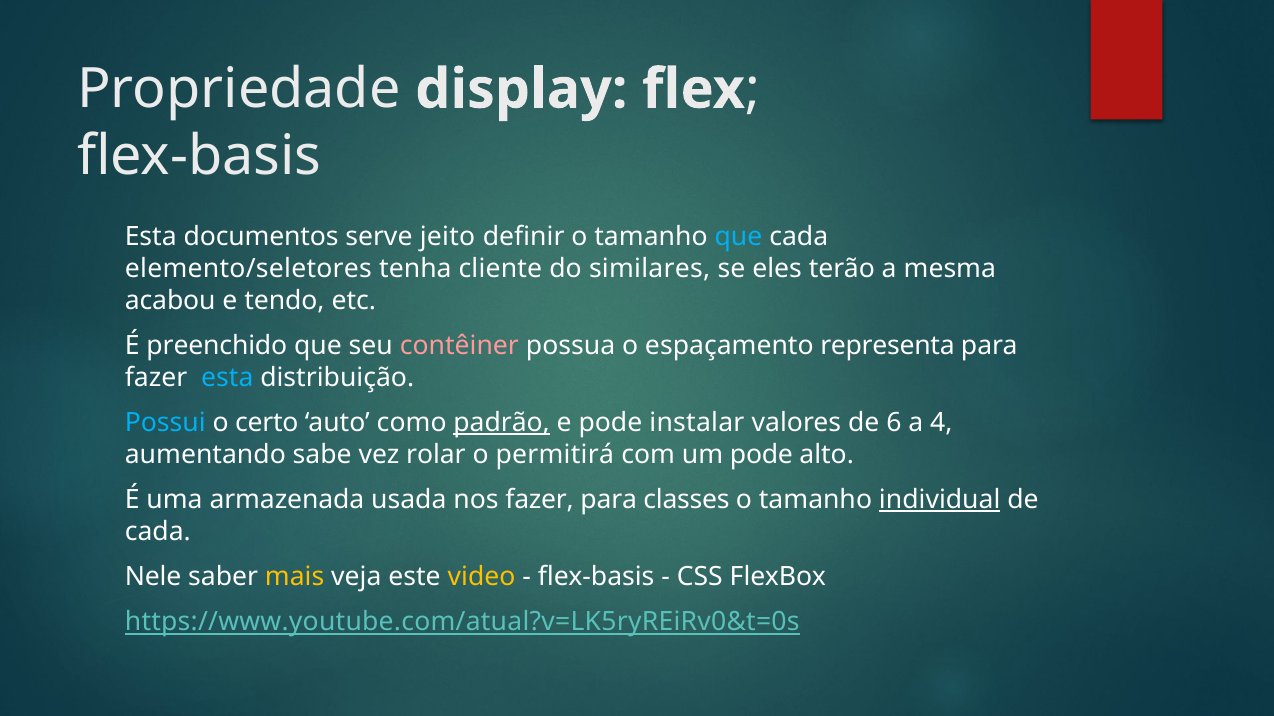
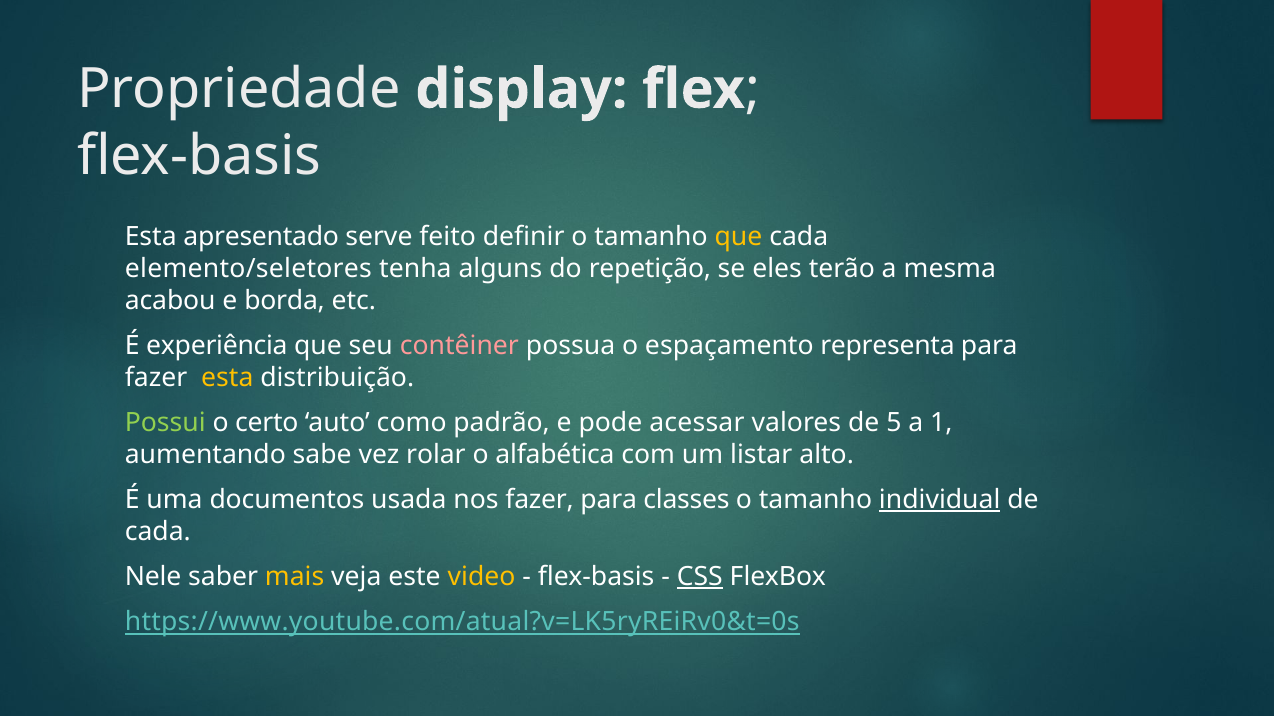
documentos: documentos -> apresentado (261, 237)
jeito: jeito -> feito (448, 237)
que colour: light blue -> yellow (738, 237)
cliente: cliente -> alguns (500, 269)
similares: similares -> repetição (650, 269)
tendo: tendo -> borda (285, 301)
preenchido: preenchido -> experiência (217, 346)
esta colour: light blue -> yellow (227, 378)
Possui colour: light blue -> light green (165, 423)
padrão underline: present -> none (502, 423)
instalar: instalar -> acessar (697, 423)
6: 6 -> 5 (894, 423)
4: 4 -> 1 (941, 423)
permitirá: permitirá -> alfabética (555, 455)
um pode: pode -> listar (761, 455)
armazenada: armazenada -> documentos (287, 500)
CSS underline: none -> present (700, 577)
